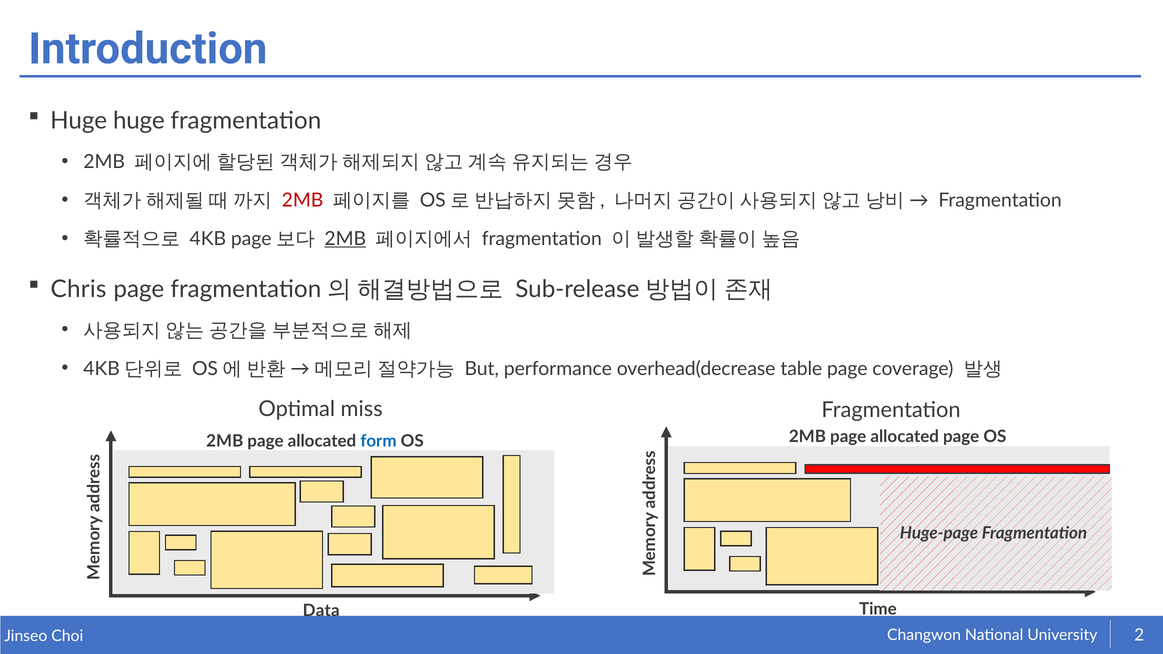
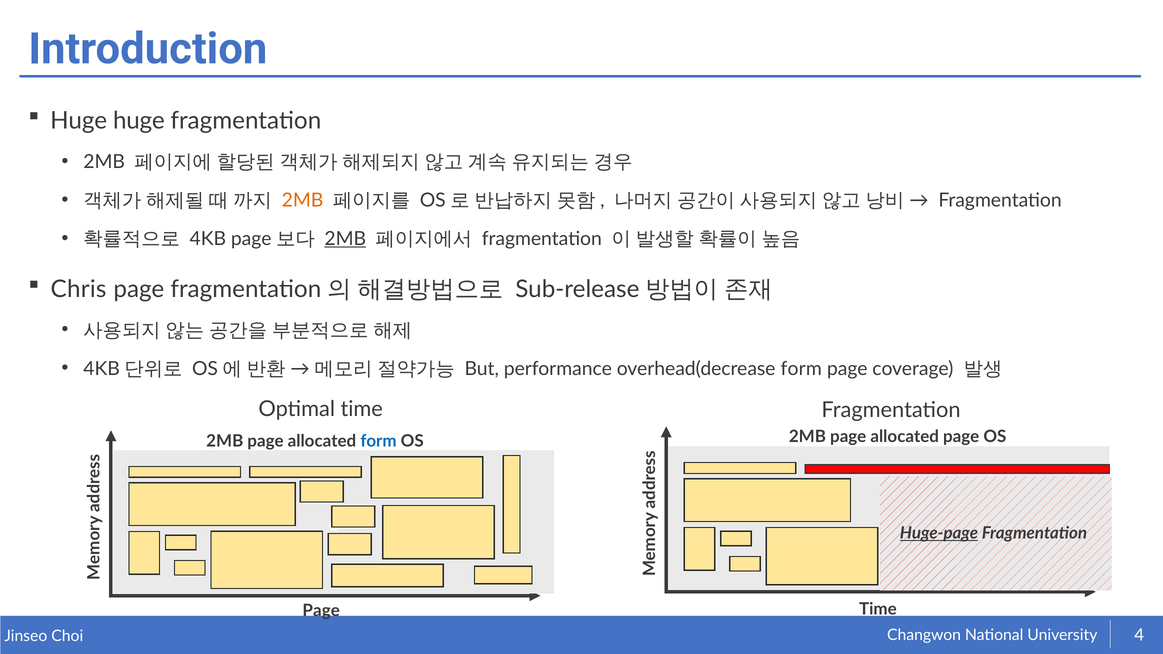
2MB colour: red -> orange (303, 200)
overhead(decrease table: table -> form (801, 369)
Optimal miss: miss -> time (362, 409)
Huge-page underline: none -> present (939, 533)
Data: Data -> Page (321, 611)
2: 2 -> 4 (1139, 635)
